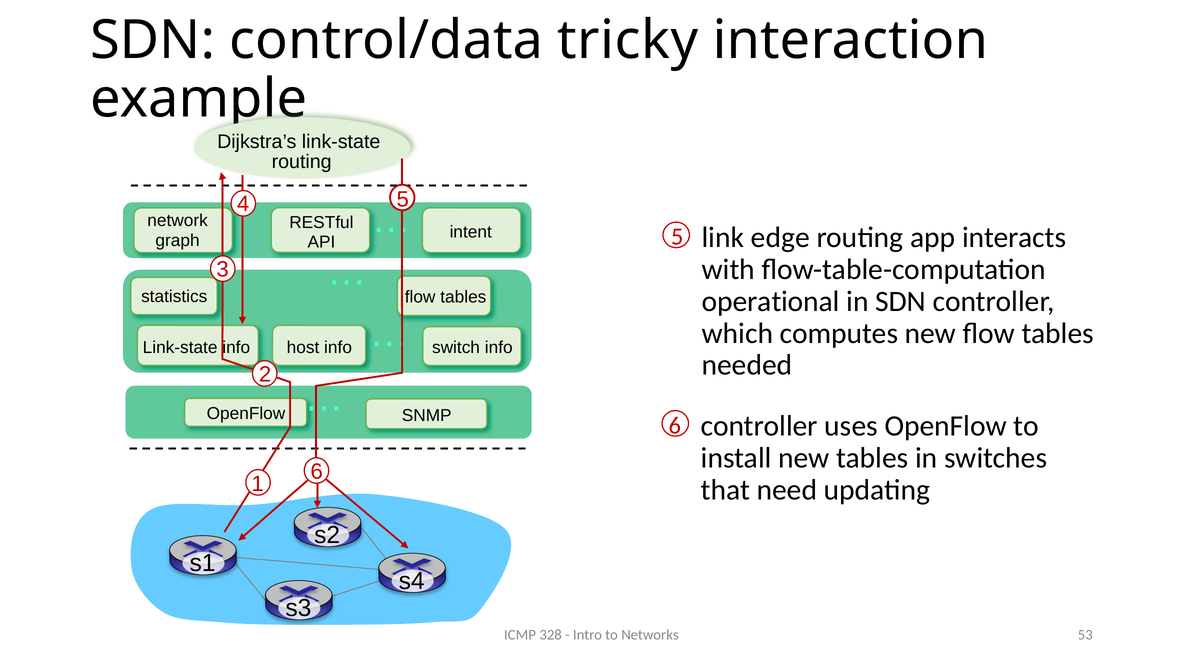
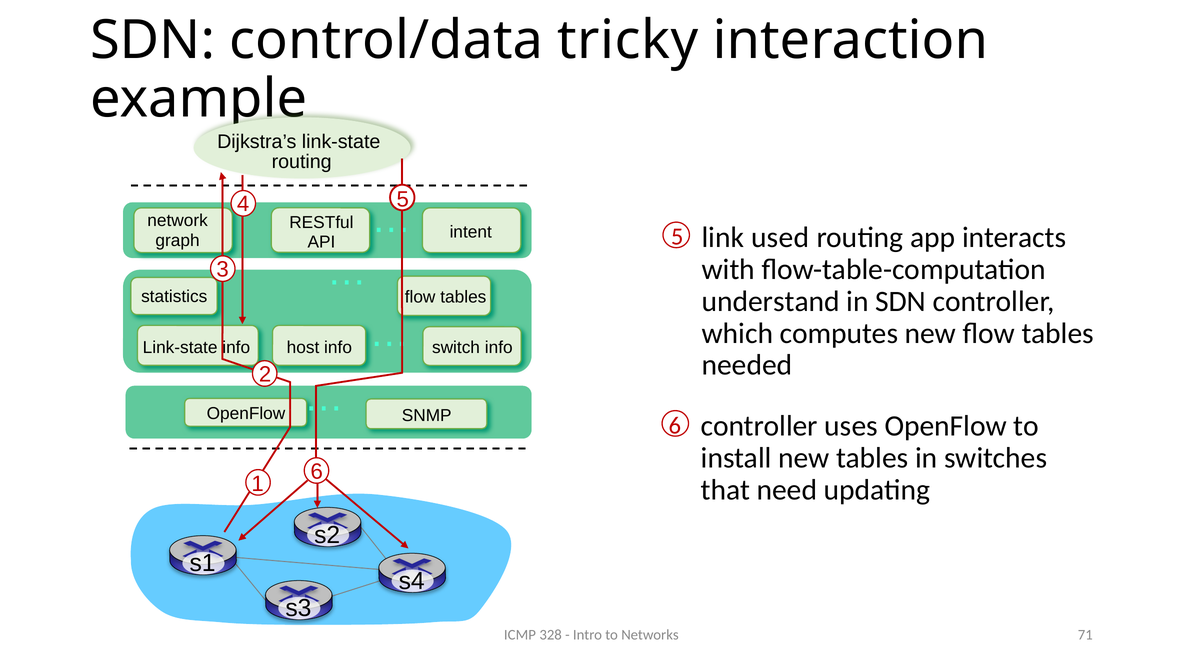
edge: edge -> used (780, 238)
operational: operational -> understand (771, 302)
53: 53 -> 71 (1085, 635)
